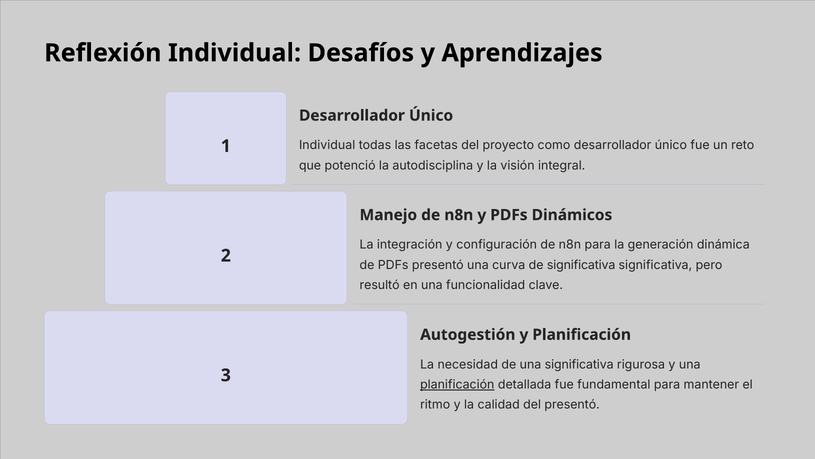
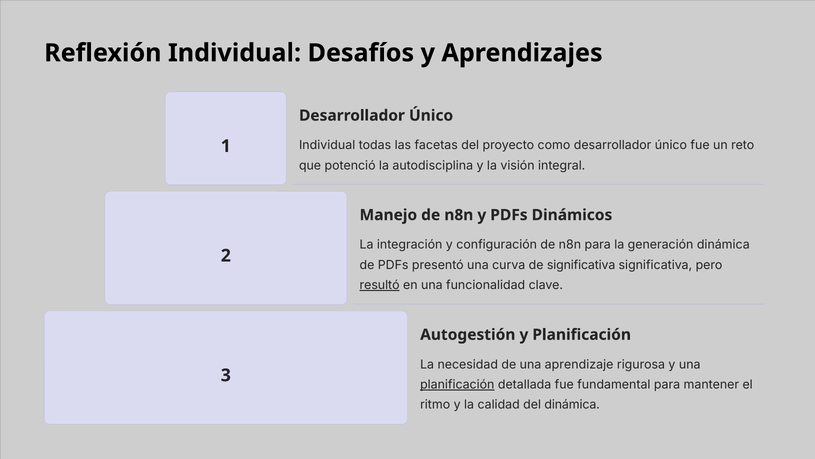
resultó underline: none -> present (380, 285)
una significativa: significativa -> aprendizaje (579, 364)
del presentó: presentó -> dinámica (572, 404)
